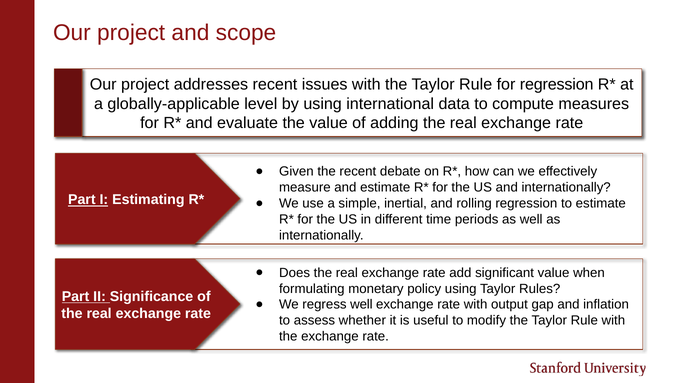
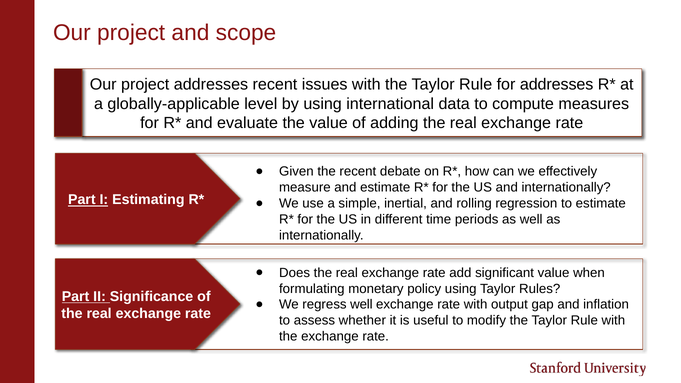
for regression: regression -> addresses (557, 84)
